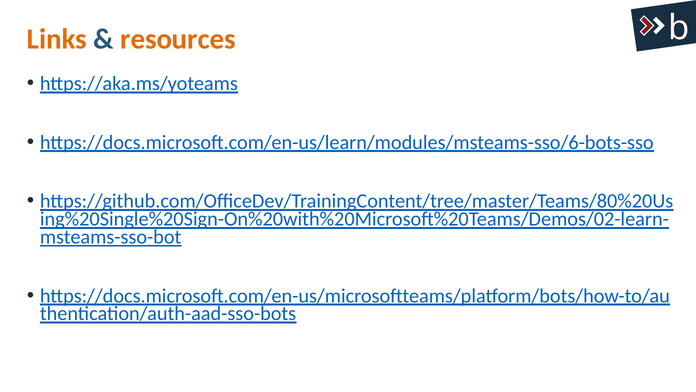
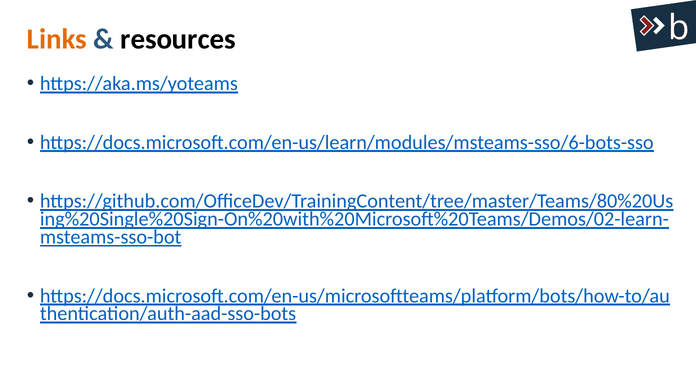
resources colour: orange -> black (178, 39)
